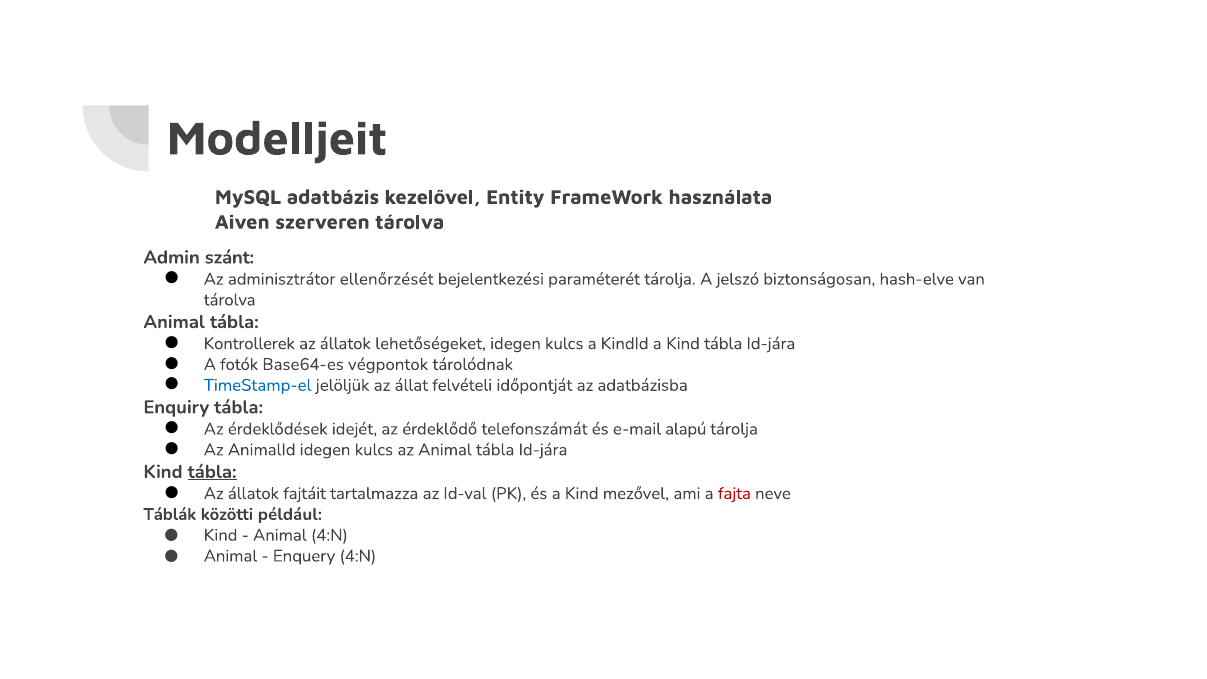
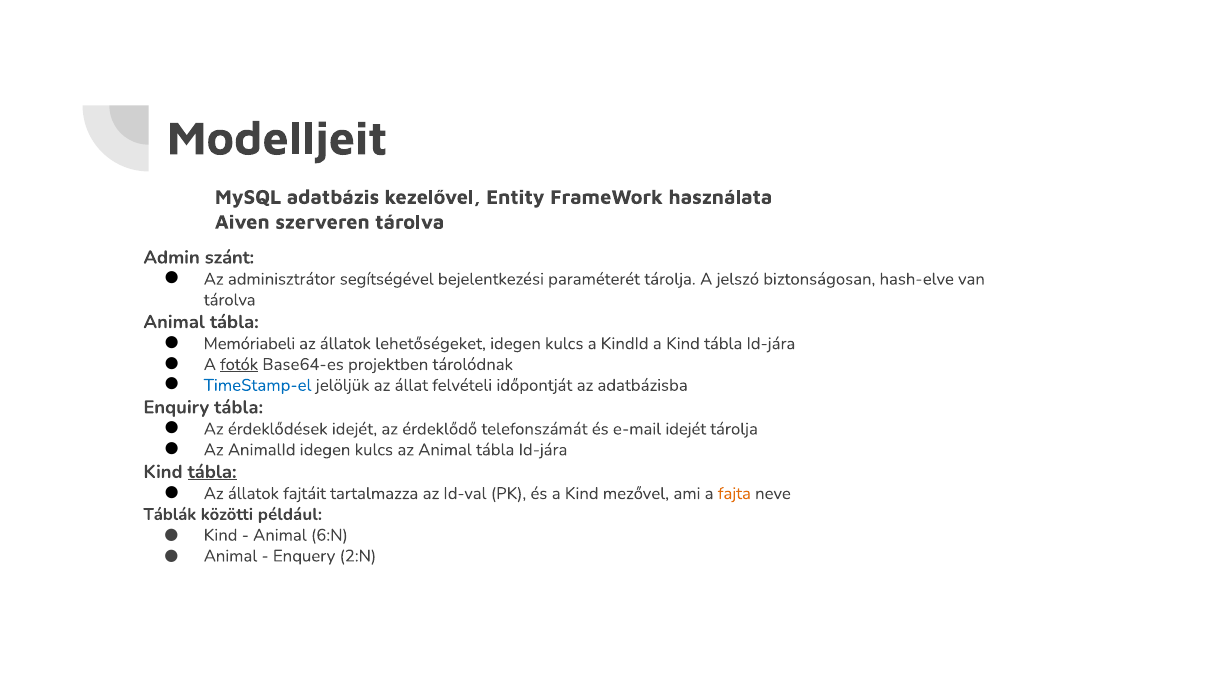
ellenőrzését: ellenőrzését -> segítségével (387, 279)
Kontrollerek: Kontrollerek -> Memóriabeli (249, 344)
fotók underline: none -> present (239, 364)
végpontok: végpontok -> projektben (388, 364)
e-mail alapú: alapú -> idejét (686, 429)
fajta colour: red -> orange (734, 493)
Animal 4:N: 4:N -> 6:N (329, 535)
Enquery 4:N: 4:N -> 2:N (358, 556)
